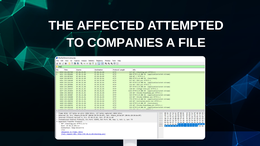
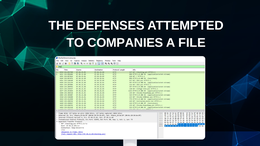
AFFECTED: AFFECTED -> DEFENSES (111, 26)
